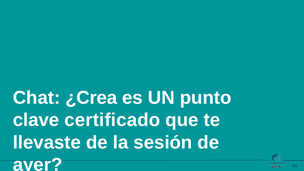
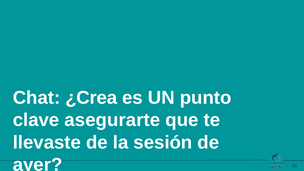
certificado: certificado -> asegurarte (112, 120)
